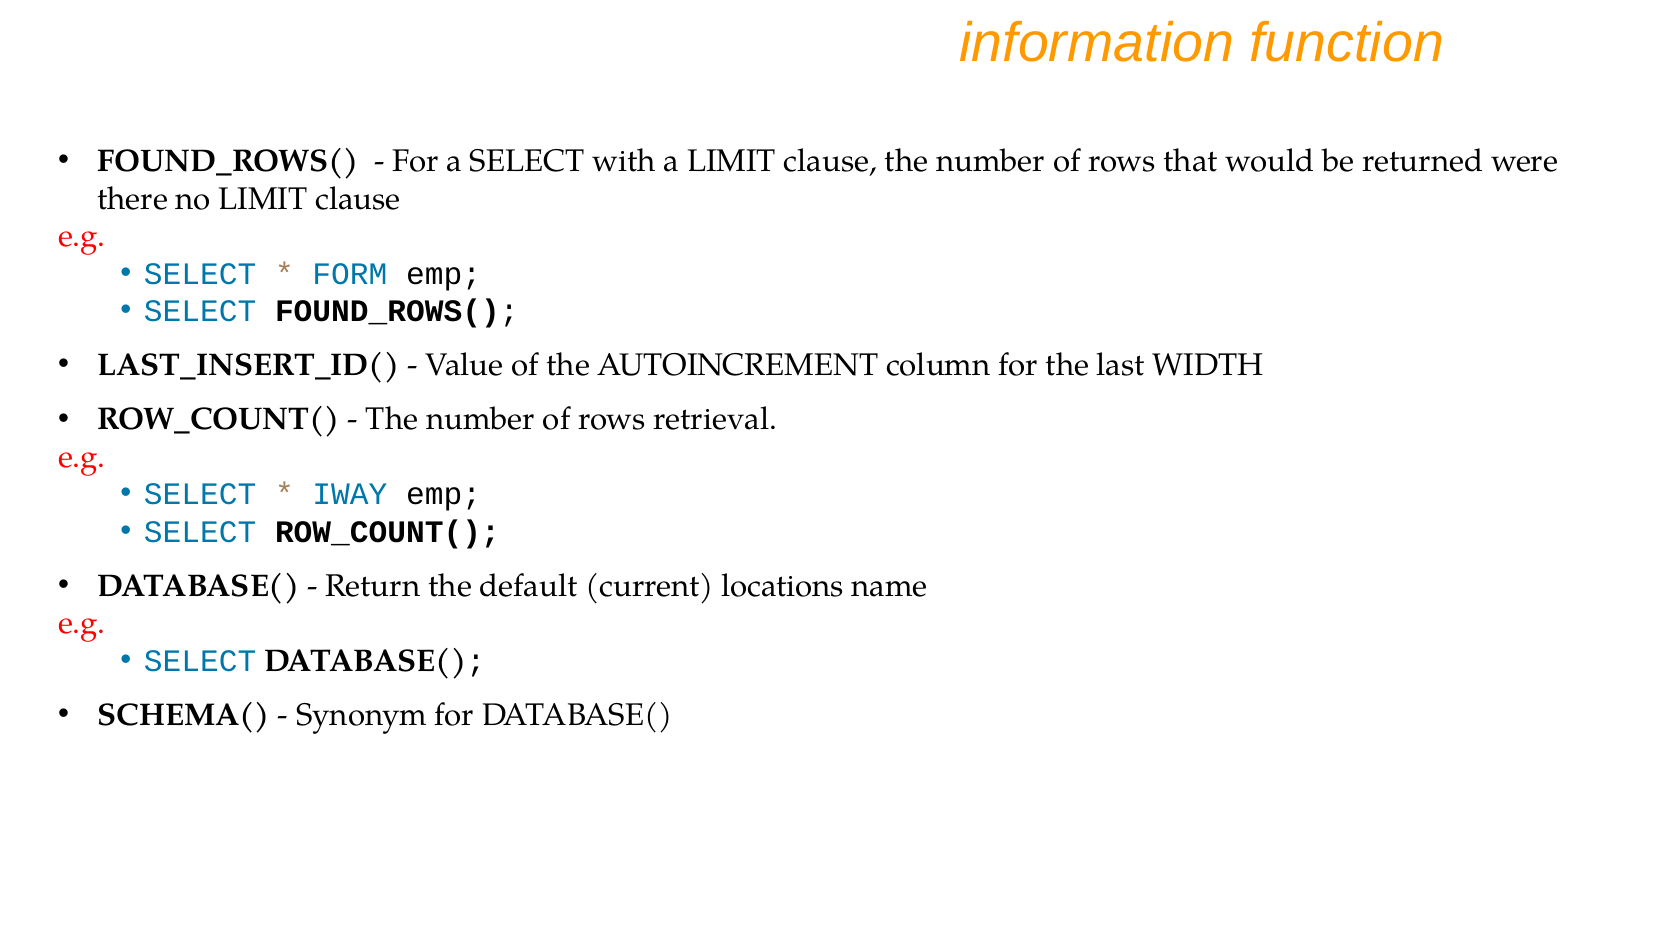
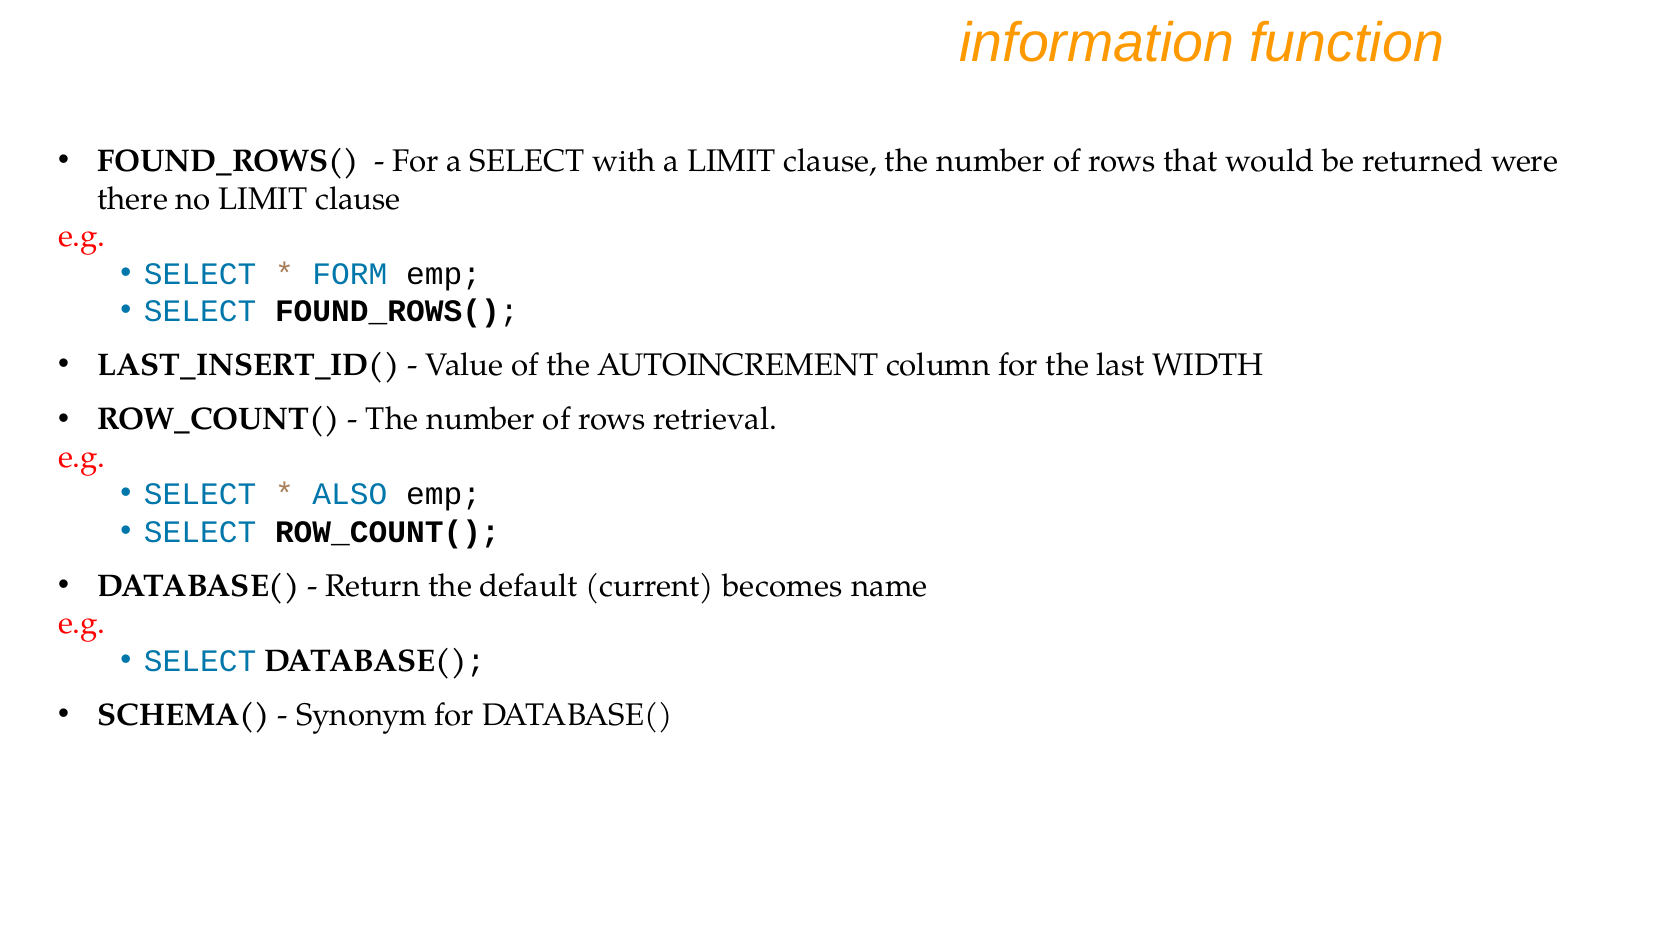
IWAY: IWAY -> ALSO (350, 494)
locations: locations -> becomes (783, 586)
